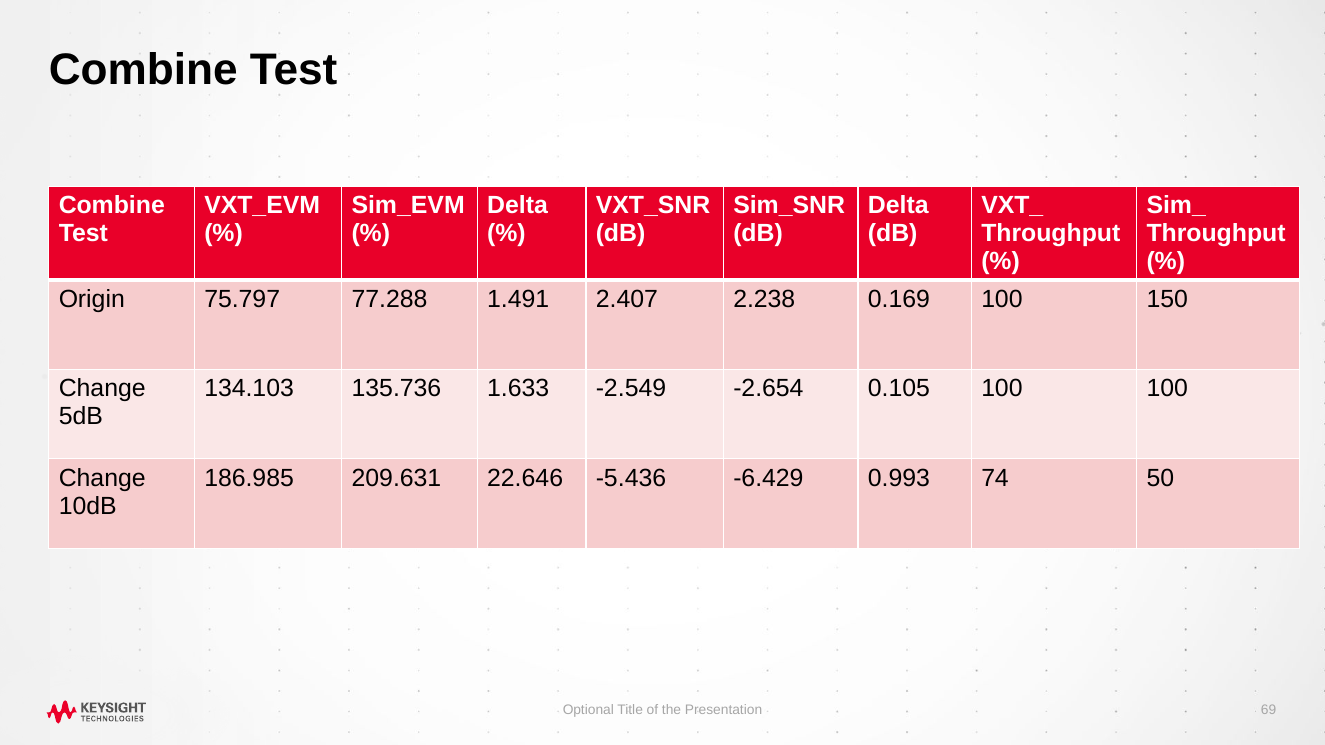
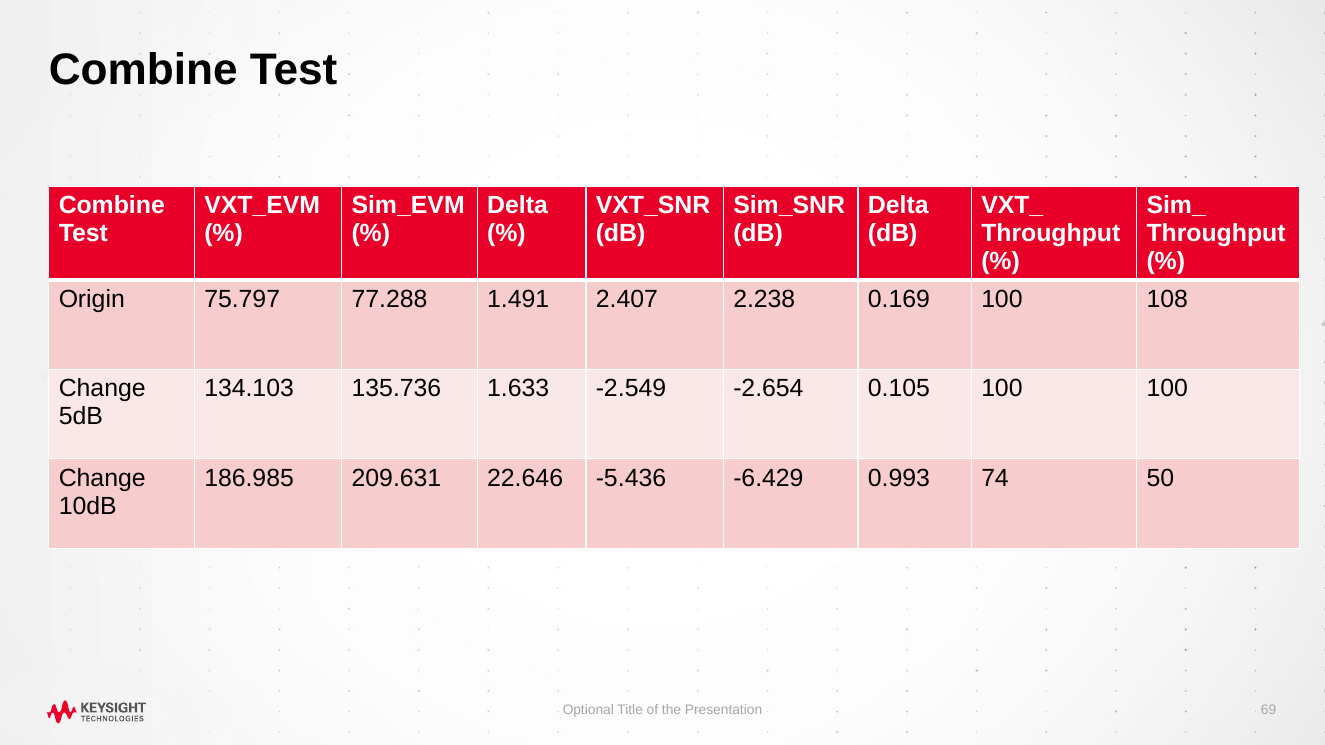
150: 150 -> 108 (1167, 299)
